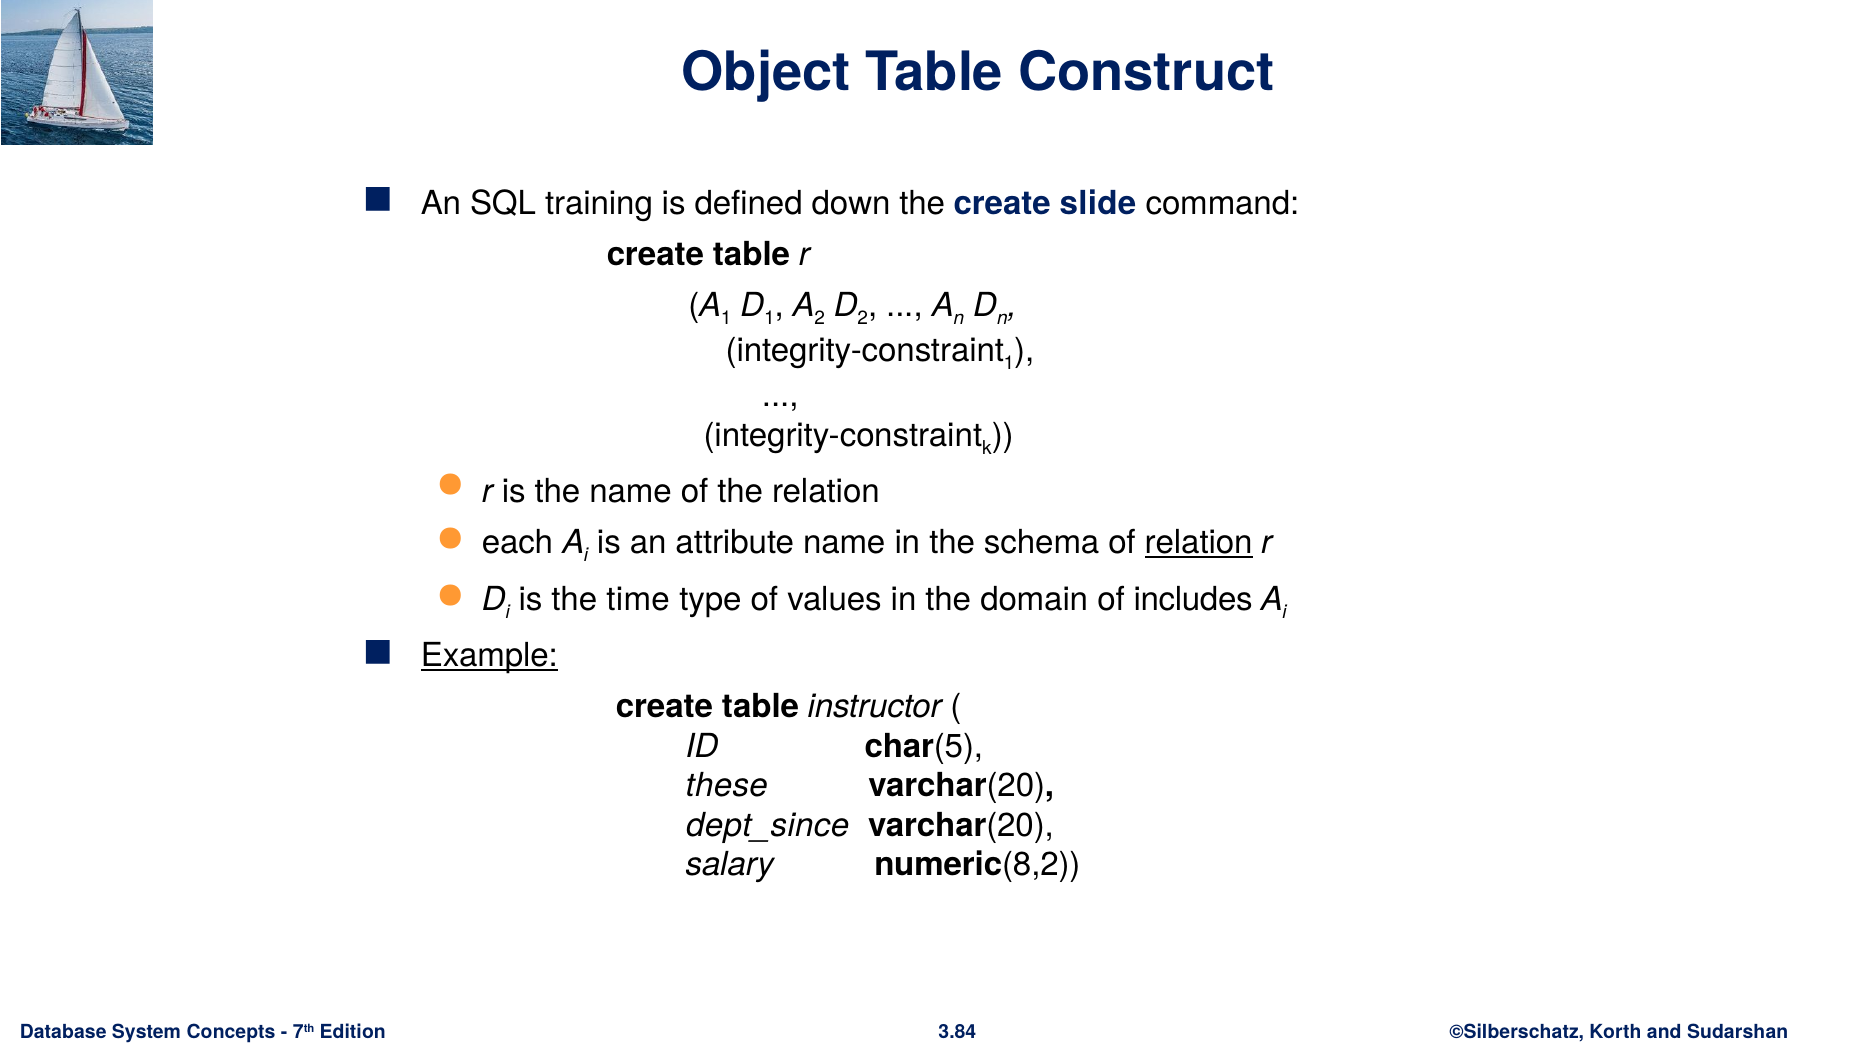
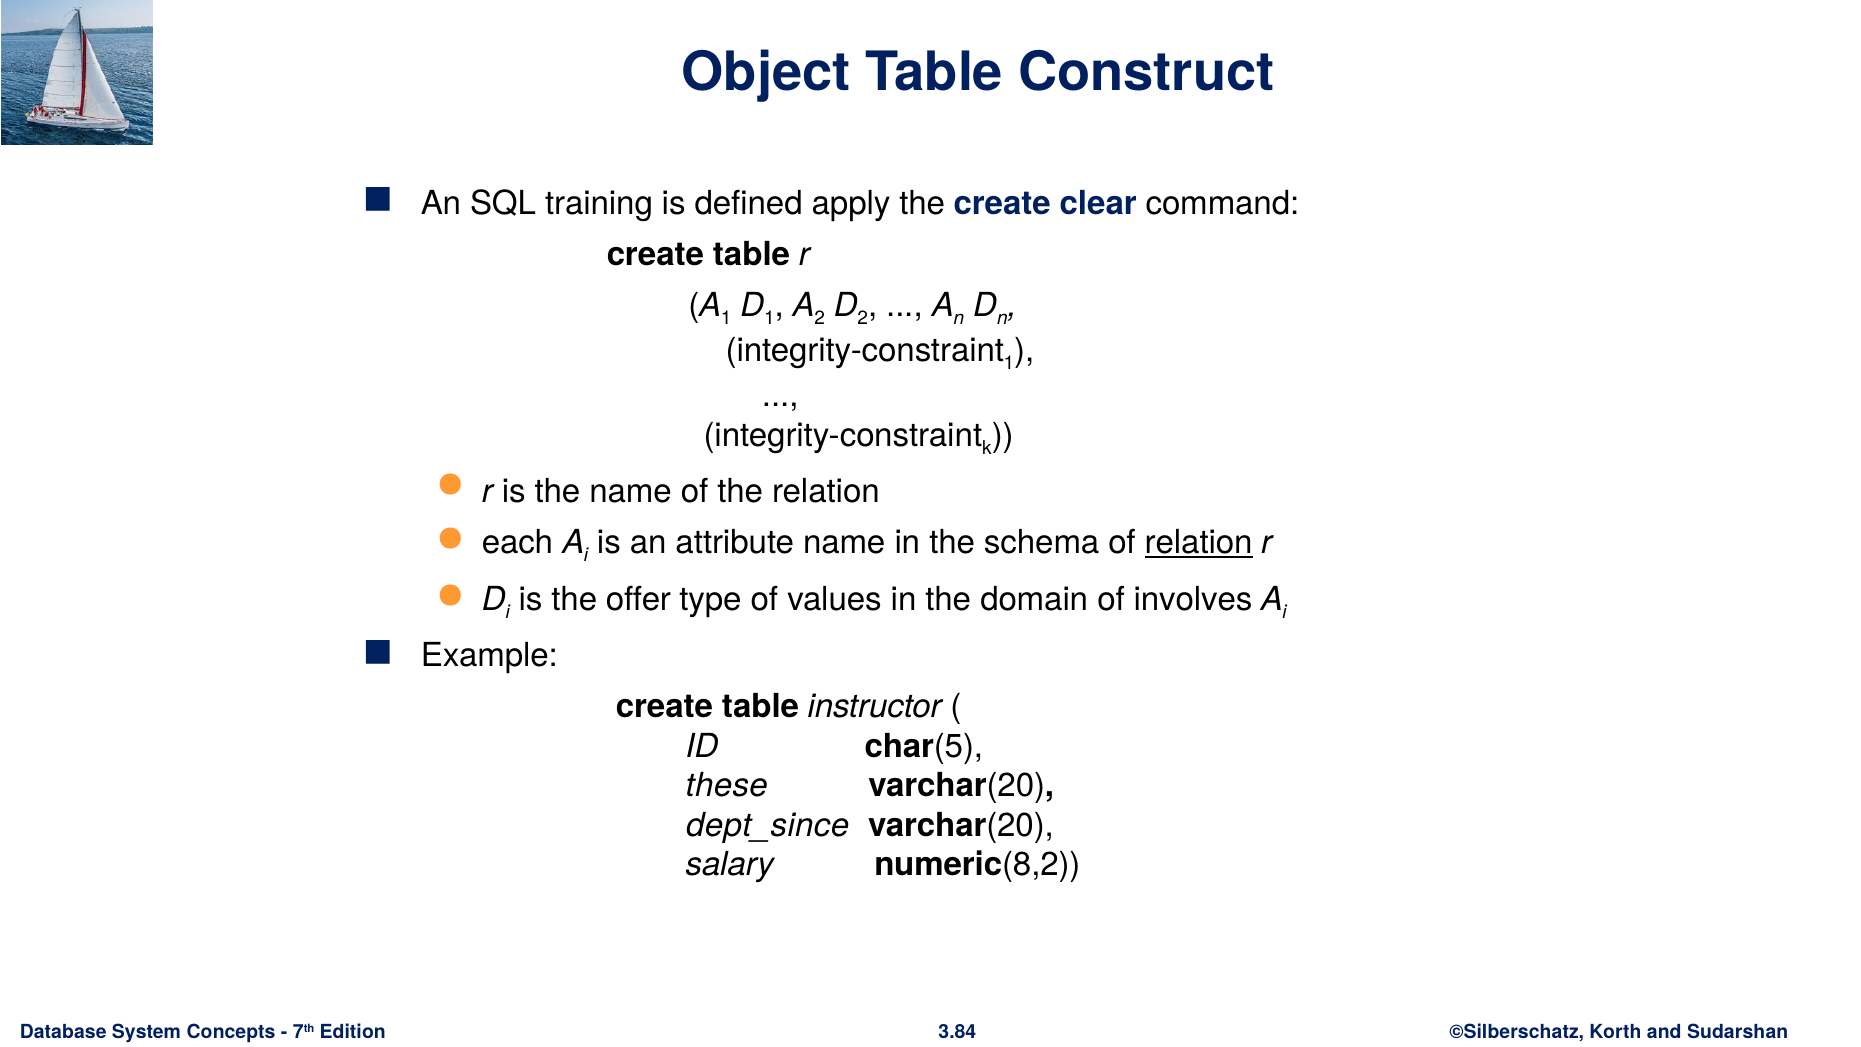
down: down -> apply (851, 203)
slide: slide -> clear (1098, 203)
time: time -> offer (638, 599)
includes: includes -> involves (1193, 599)
Example underline: present -> none (489, 656)
